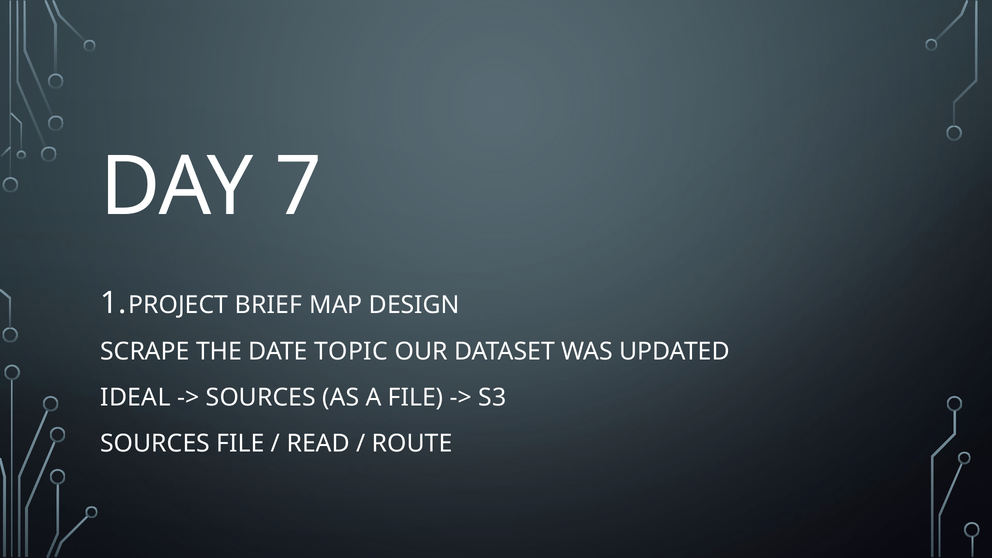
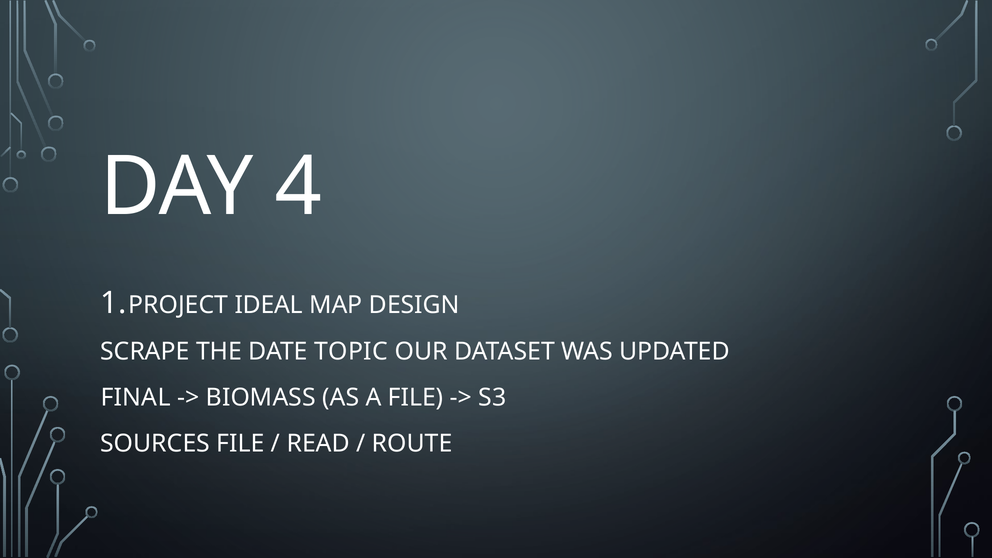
7: 7 -> 4 (299, 187)
BRIEF: BRIEF -> IDEAL (269, 305)
IDEAL: IDEAL -> FINAL (136, 397)
SOURCES: SOURCES -> BIOMASS (261, 397)
